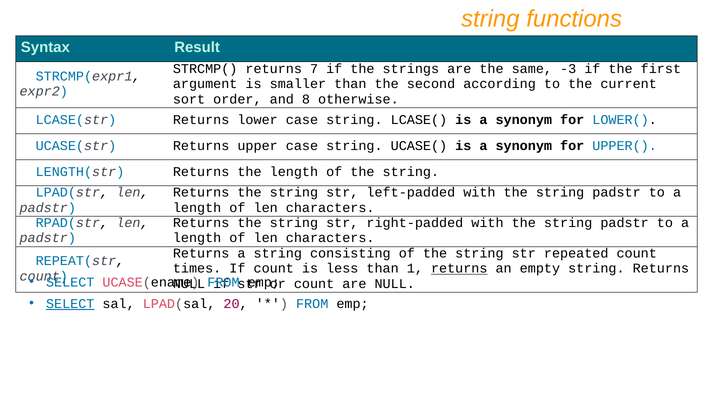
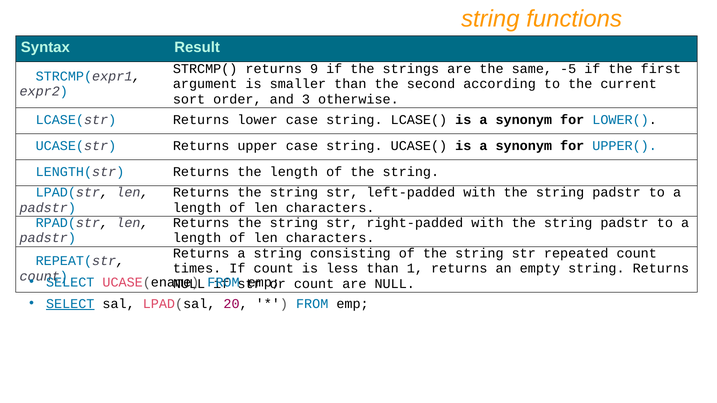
7: 7 -> 9 (314, 69)
-3: -3 -> -5 (568, 69)
8: 8 -> 3 (306, 99)
returns underline: present -> none (459, 269)
